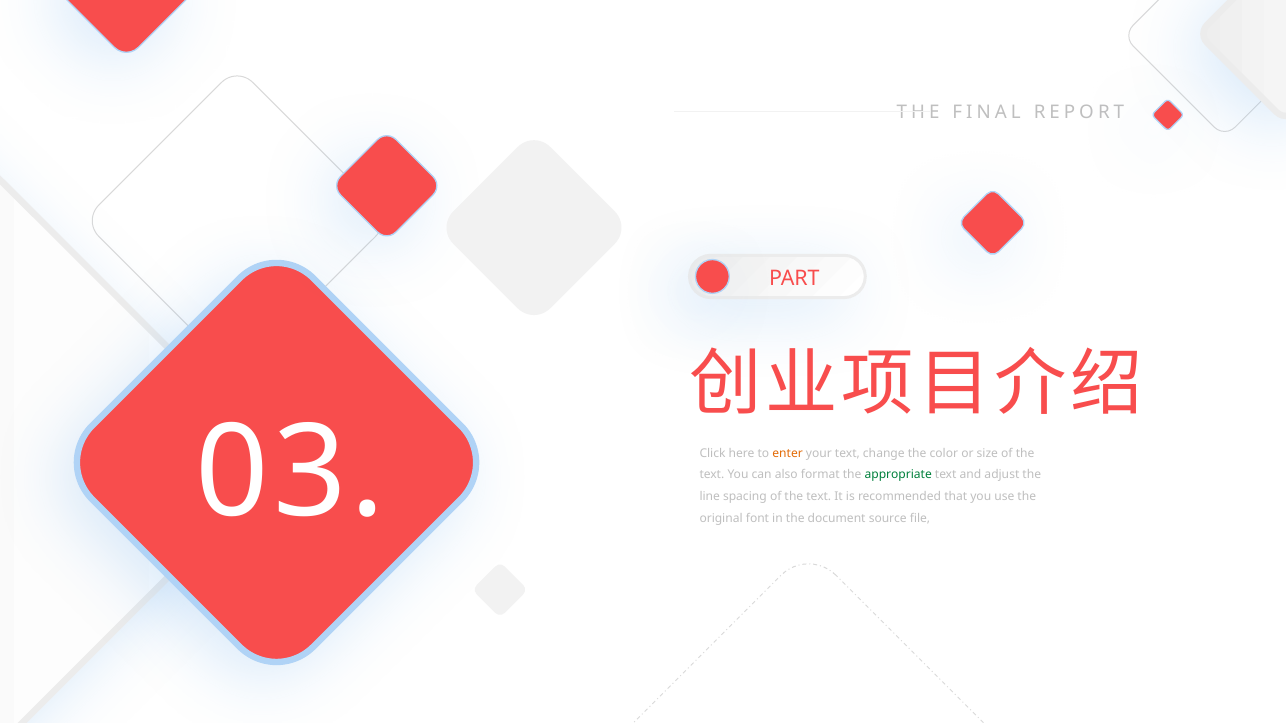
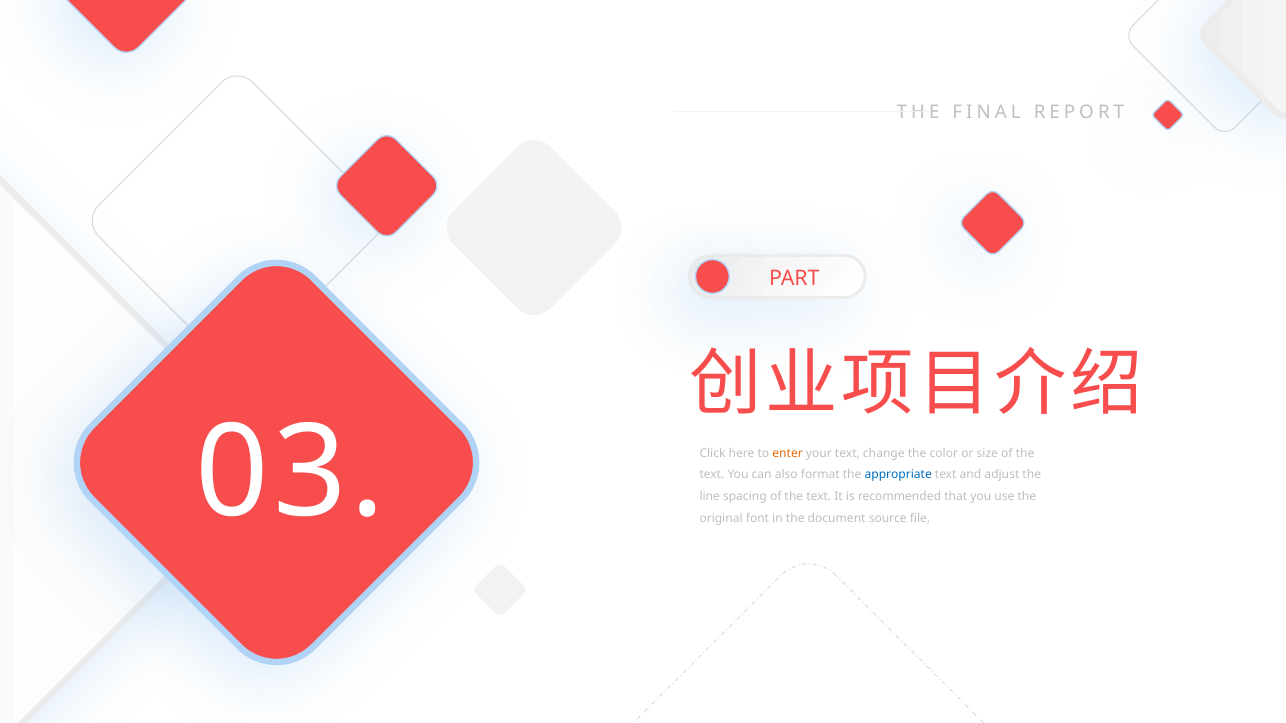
appropriate colour: green -> blue (898, 475)
